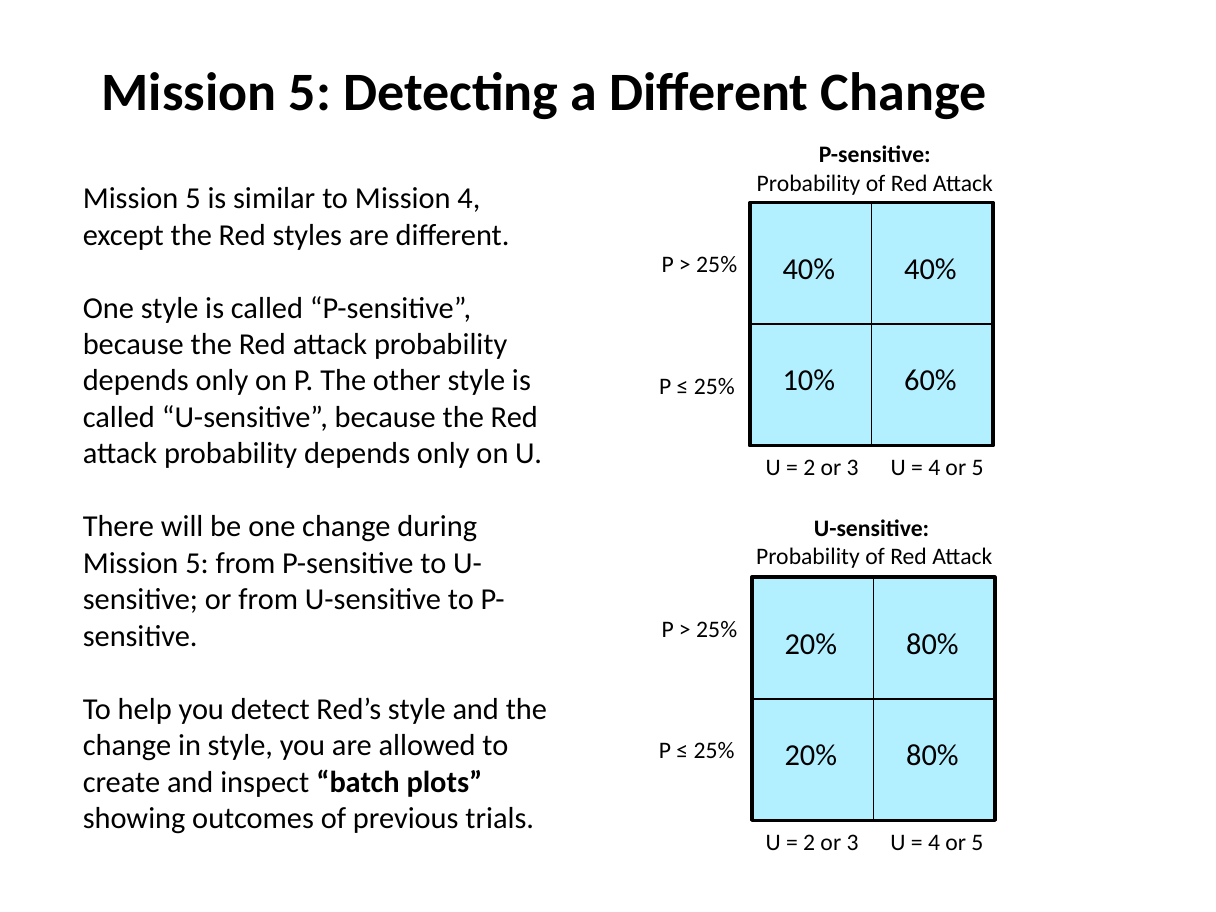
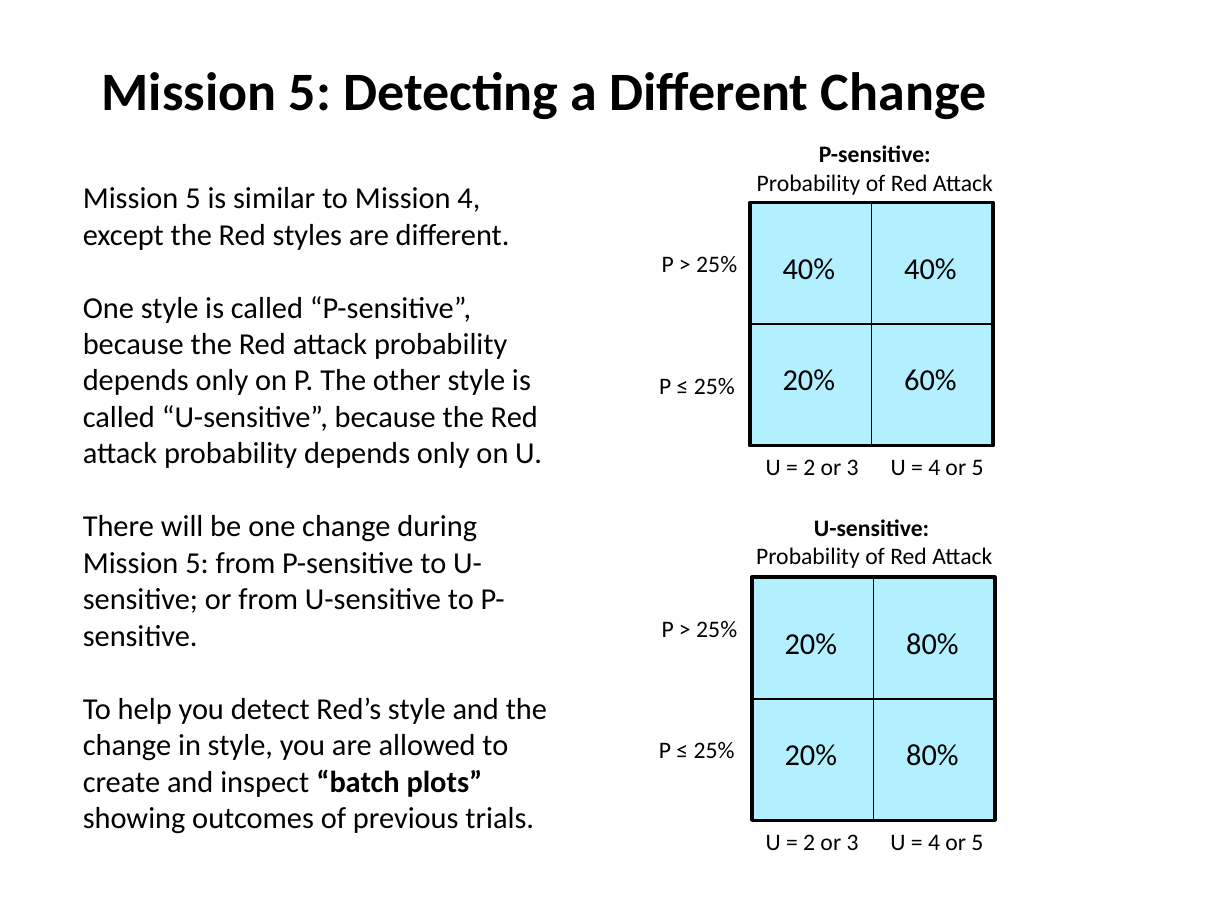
10%: 10% -> 20% (809, 381)
